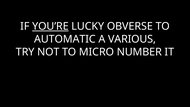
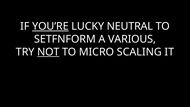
OBVERSE: OBVERSE -> NEUTRAL (130, 26)
AUTOMATIC: AUTOMATIC -> SETFNFORM (65, 39)
NOT underline: none -> present (48, 52)
NUMBER: NUMBER -> SCALING (139, 52)
